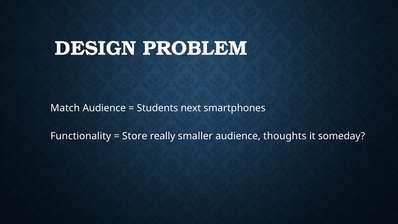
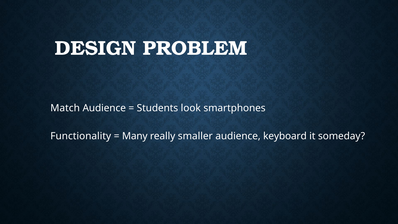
next: next -> look (191, 108)
Store: Store -> Many (135, 136)
thoughts: thoughts -> keyboard (285, 136)
